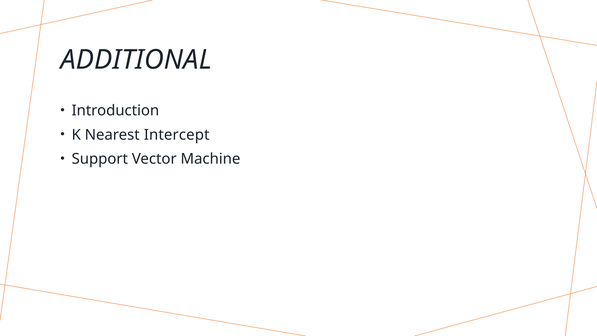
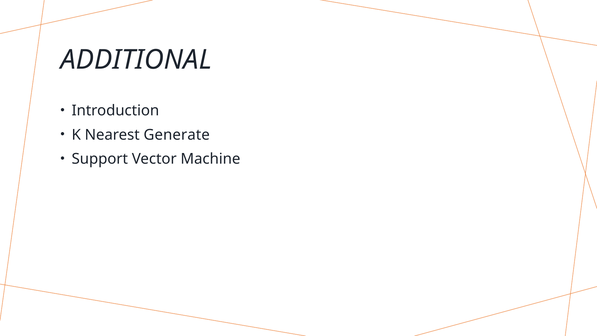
Intercept: Intercept -> Generate (177, 135)
